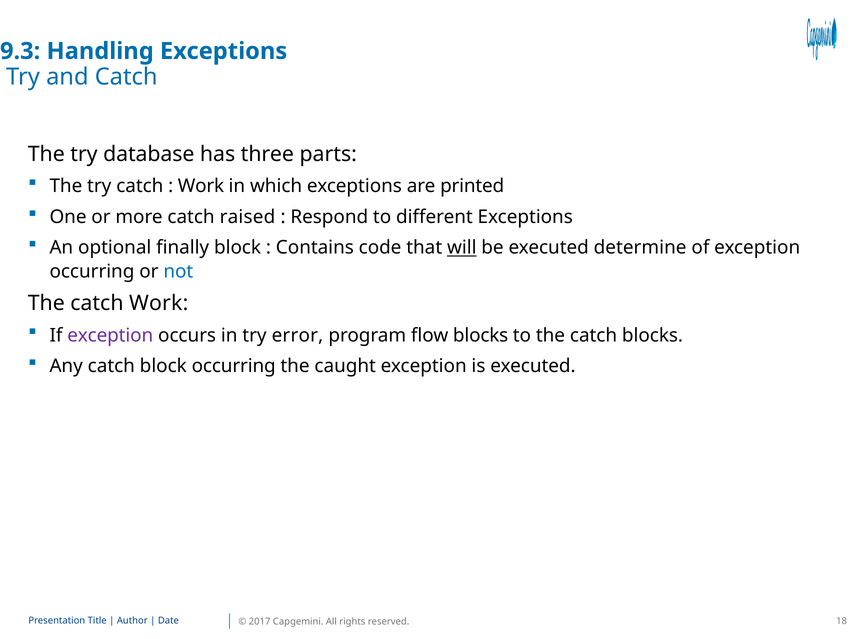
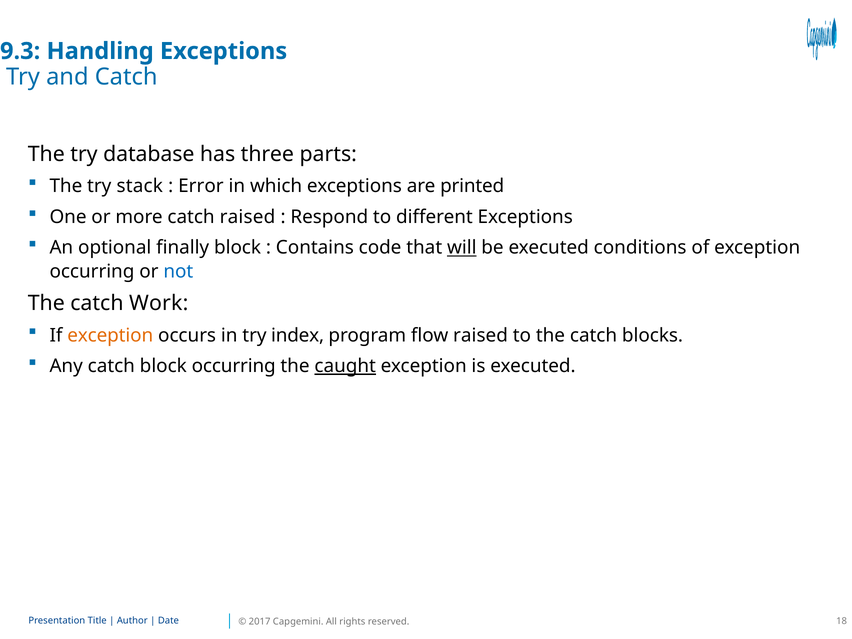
try catch: catch -> stack (140, 186)
Work: Work -> Error (201, 186)
determine: determine -> conditions (640, 248)
exception colour: purple -> orange (110, 335)
error: error -> index (298, 335)
flow blocks: blocks -> raised (481, 335)
caught underline: none -> present (345, 366)
